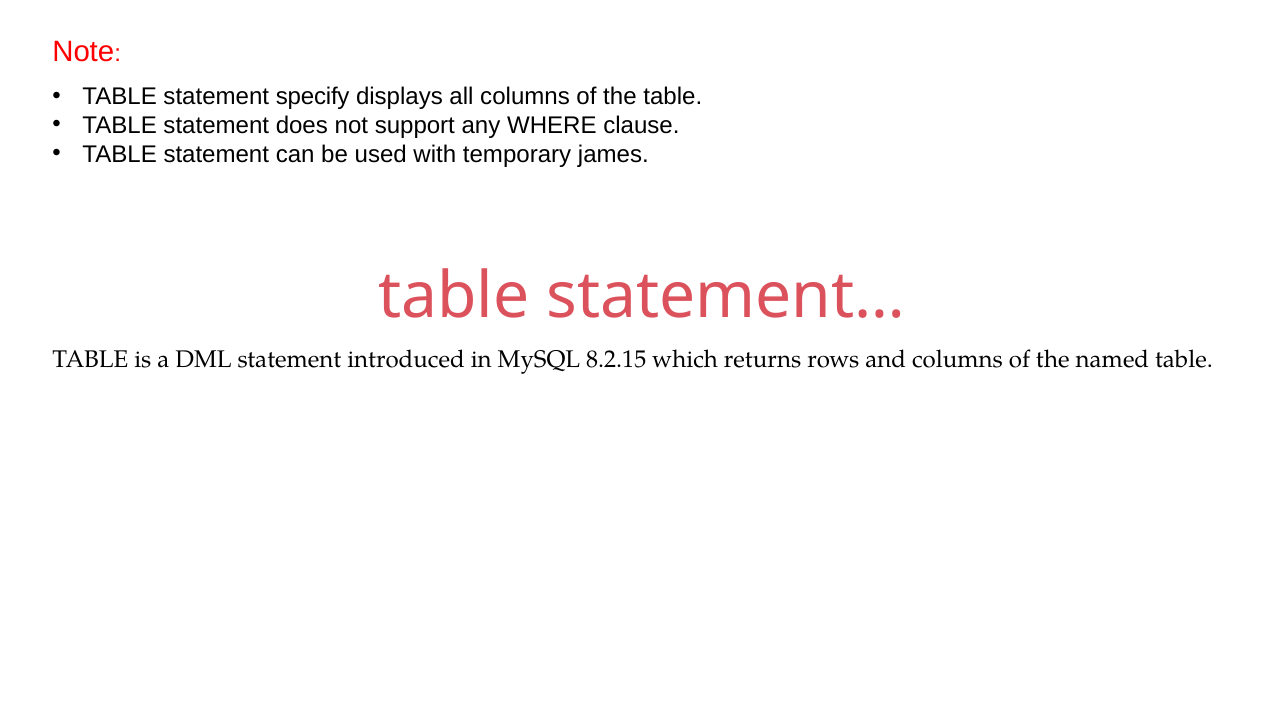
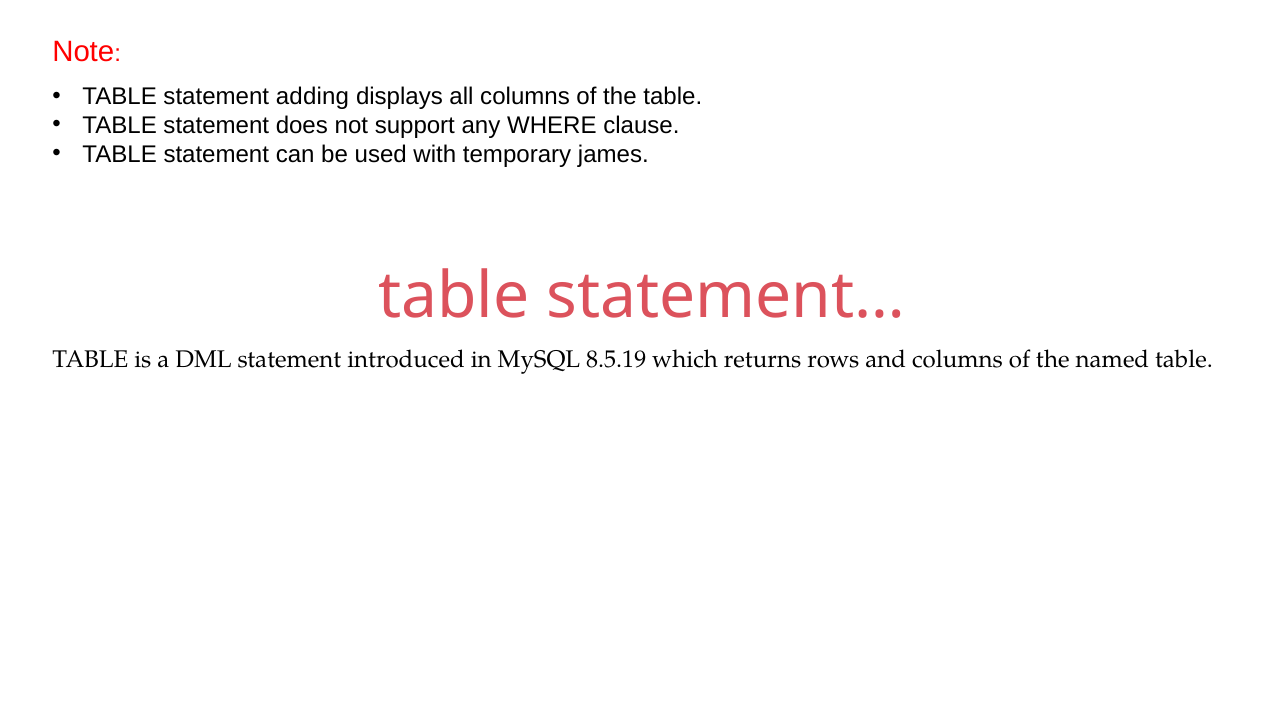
specify: specify -> adding (312, 96)
8.2.15: 8.2.15 -> 8.5.19 (616, 359)
